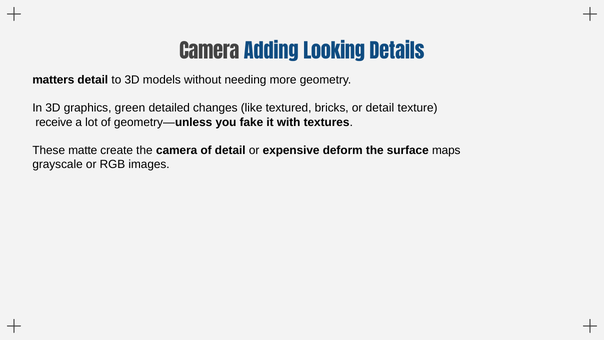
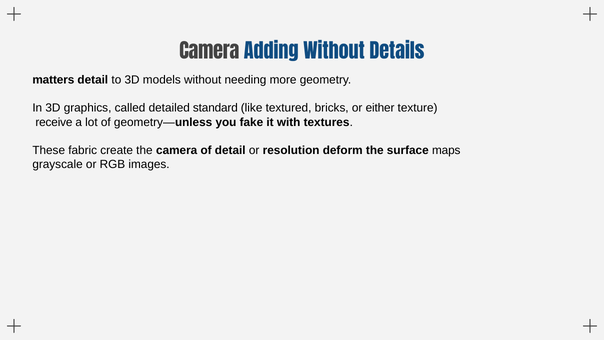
Adding Looking: Looking -> Without (334, 52)
green: green -> called (130, 108)
changes: changes -> standard (215, 108)
or detail: detail -> either (380, 108)
matte: matte -> fabric (83, 150)
expensive: expensive -> resolution (291, 150)
